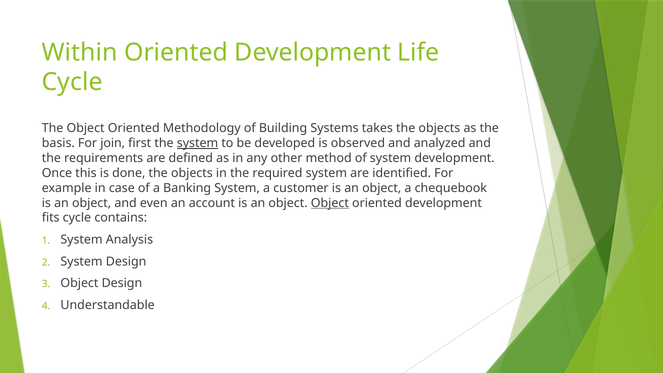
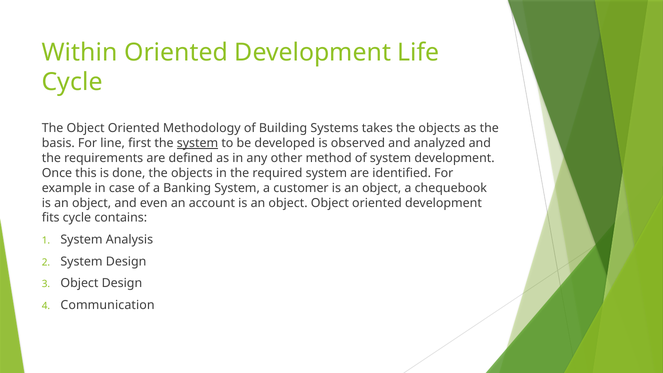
join: join -> line (113, 143)
Object underline: present -> none (330, 203)
Understandable: Understandable -> Communication (108, 305)
